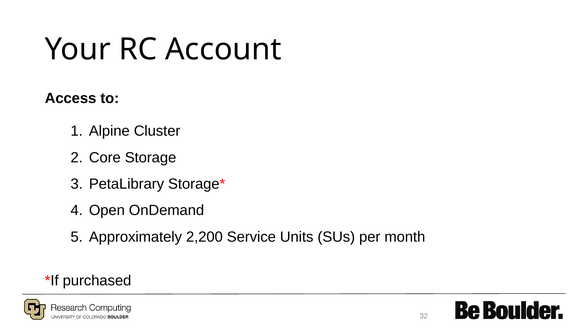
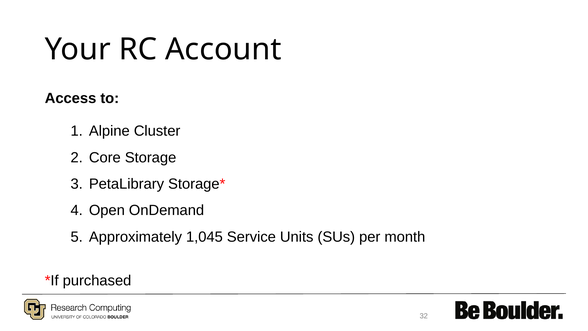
2,200: 2,200 -> 1,045 (204, 237)
